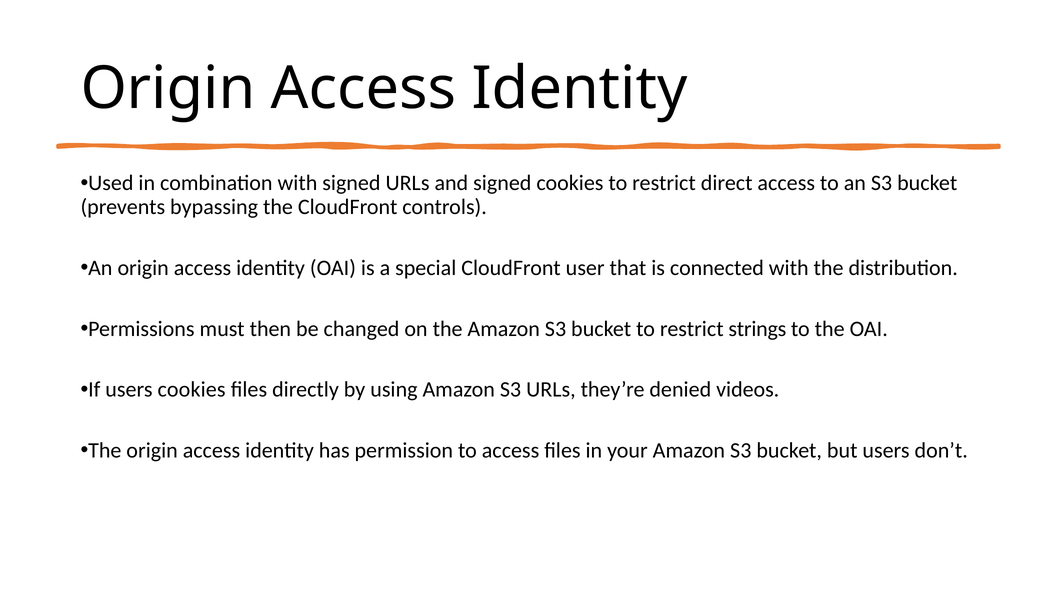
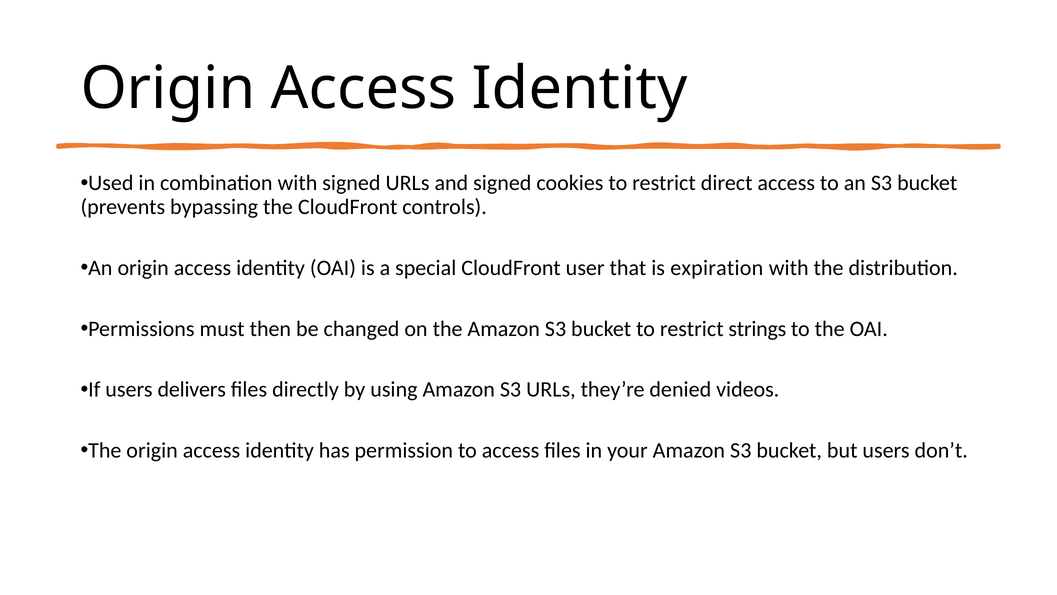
connected: connected -> expiration (717, 268)
users cookies: cookies -> delivers (192, 389)
